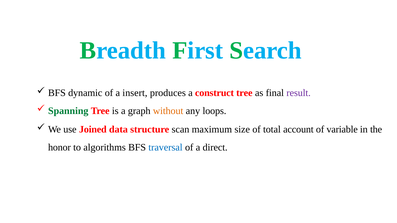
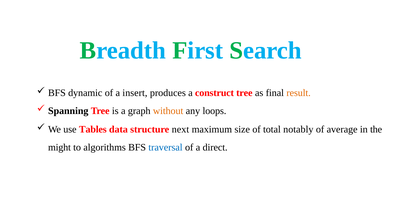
result colour: purple -> orange (299, 93)
Spanning colour: green -> black (68, 111)
Joined: Joined -> Tables (93, 130)
scan: scan -> next (180, 130)
account: account -> notably (298, 130)
variable: variable -> average (342, 130)
honor: honor -> might (59, 147)
